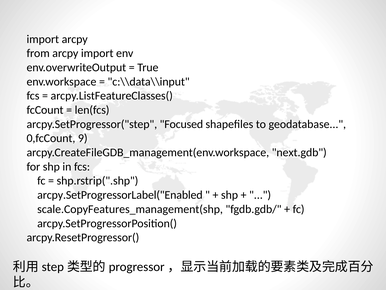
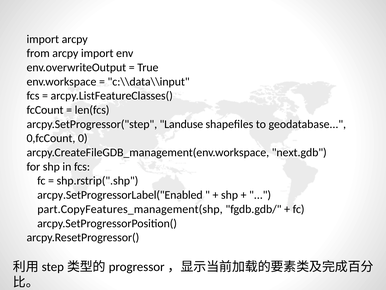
Focused: Focused -> Landuse (181, 124)
9: 9 -> 0 (83, 138)
scale.CopyFeatures_management(shp: scale.CopyFeatures_management(shp -> part.CopyFeatures_management(shp (130, 209)
